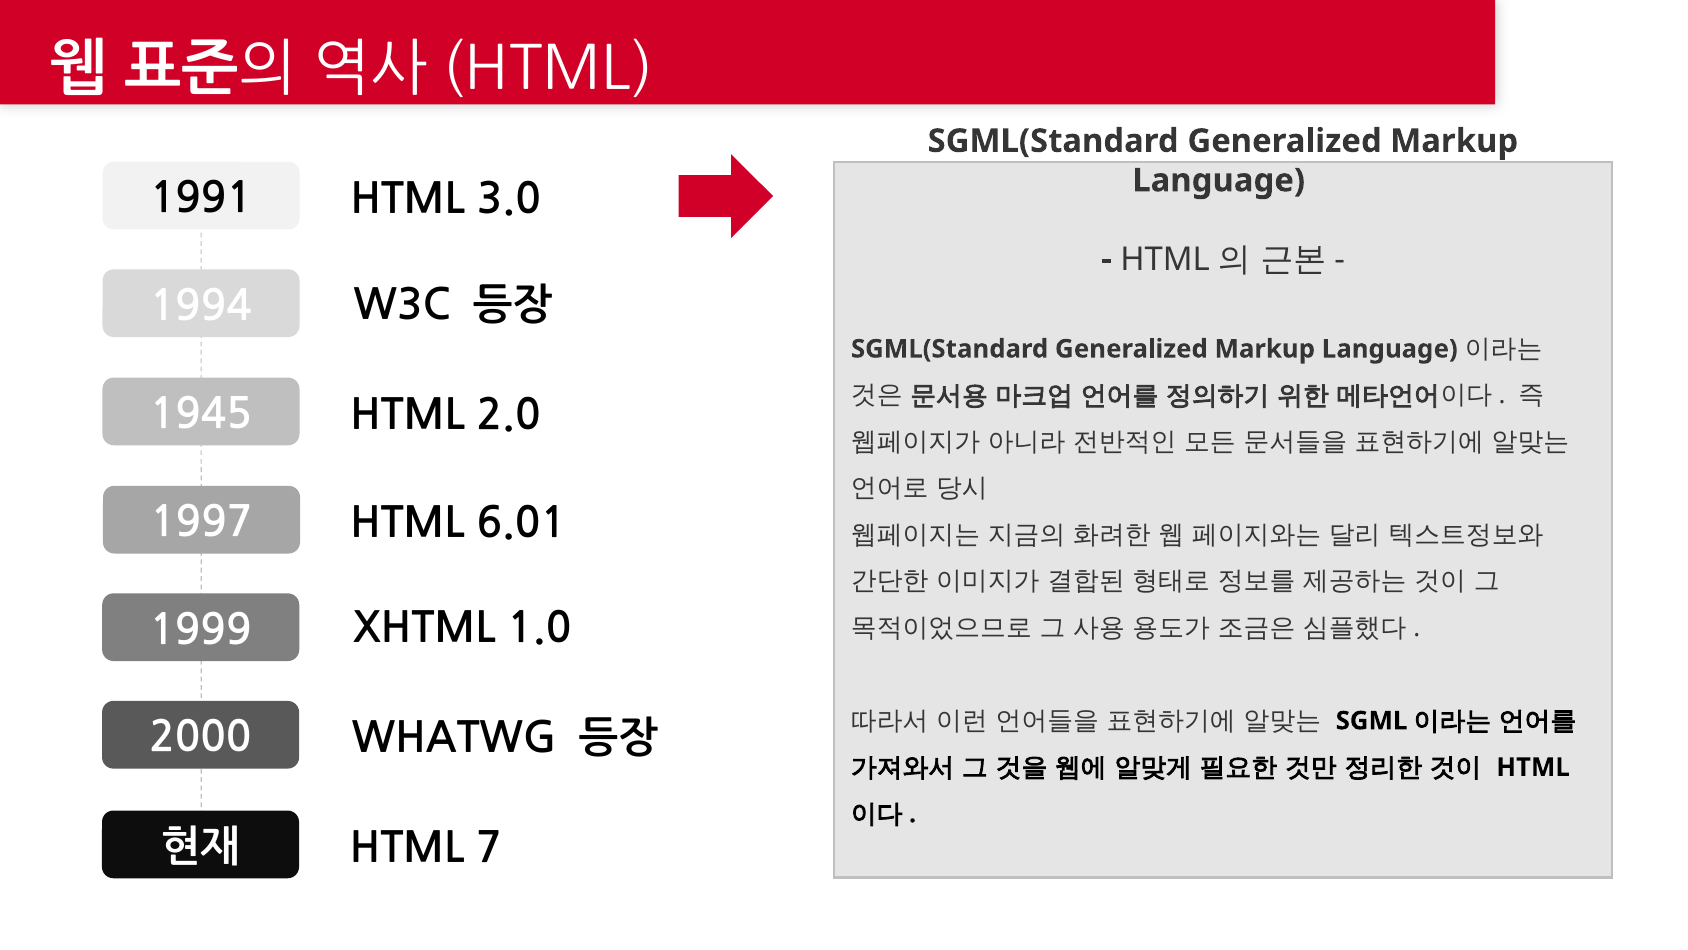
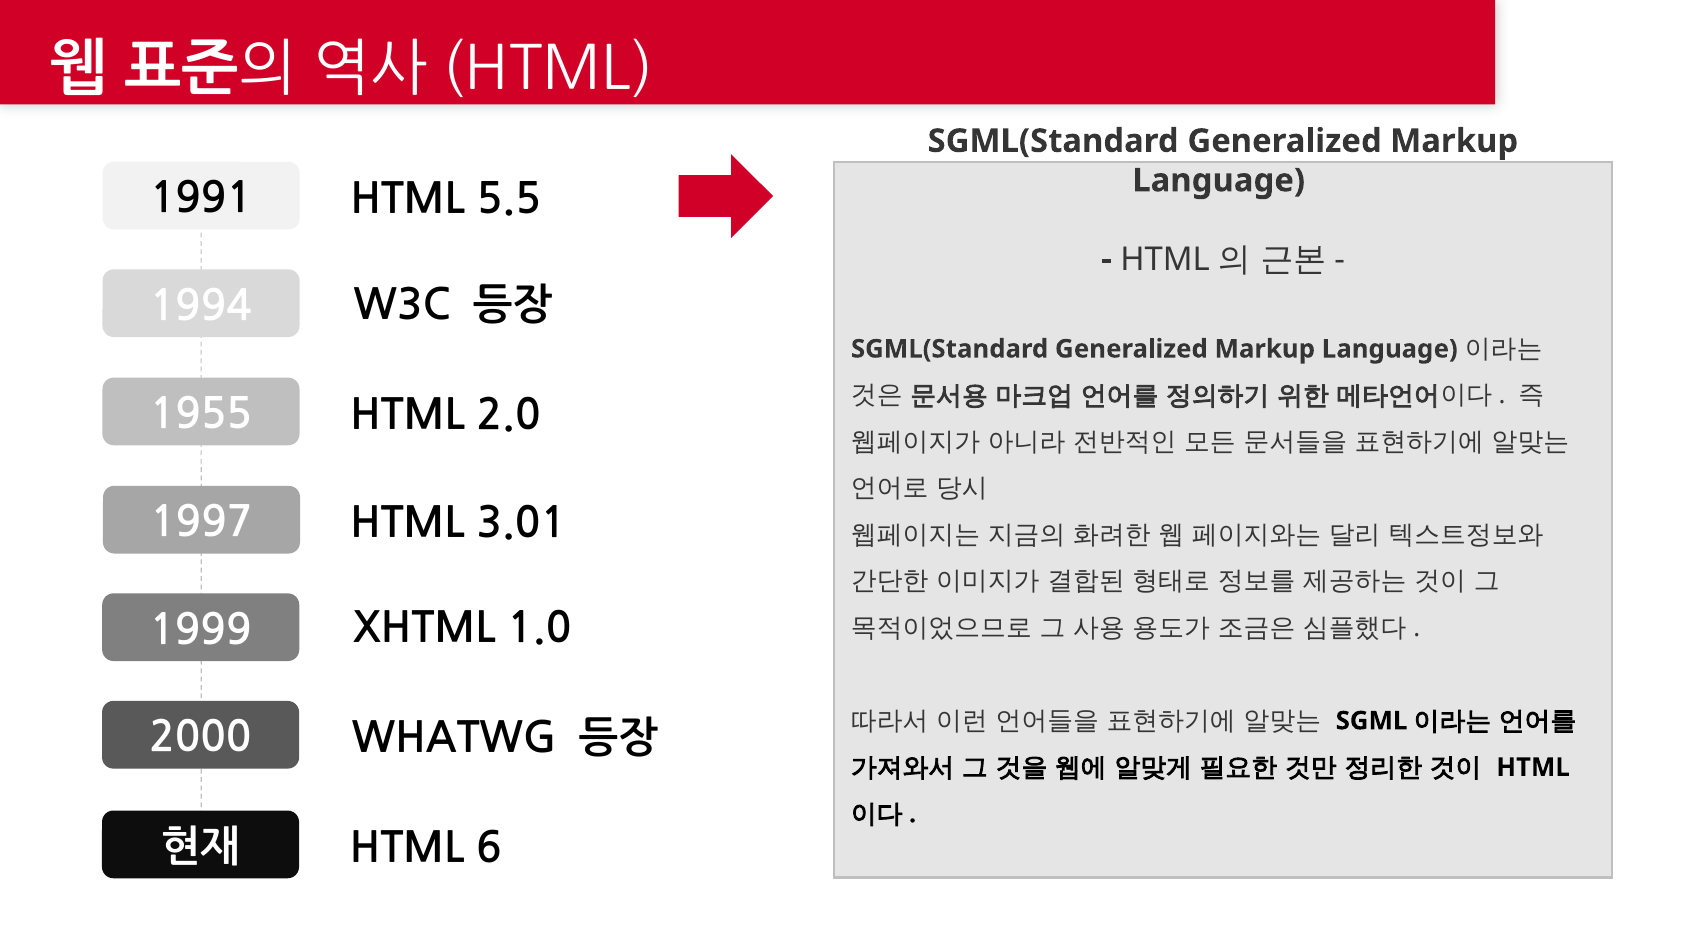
3.0: 3.0 -> 5.5 (509, 200)
1945: 1945 -> 1955 (201, 414)
6.01: 6.01 -> 3.01 (521, 523)
7: 7 -> 6 (489, 849)
